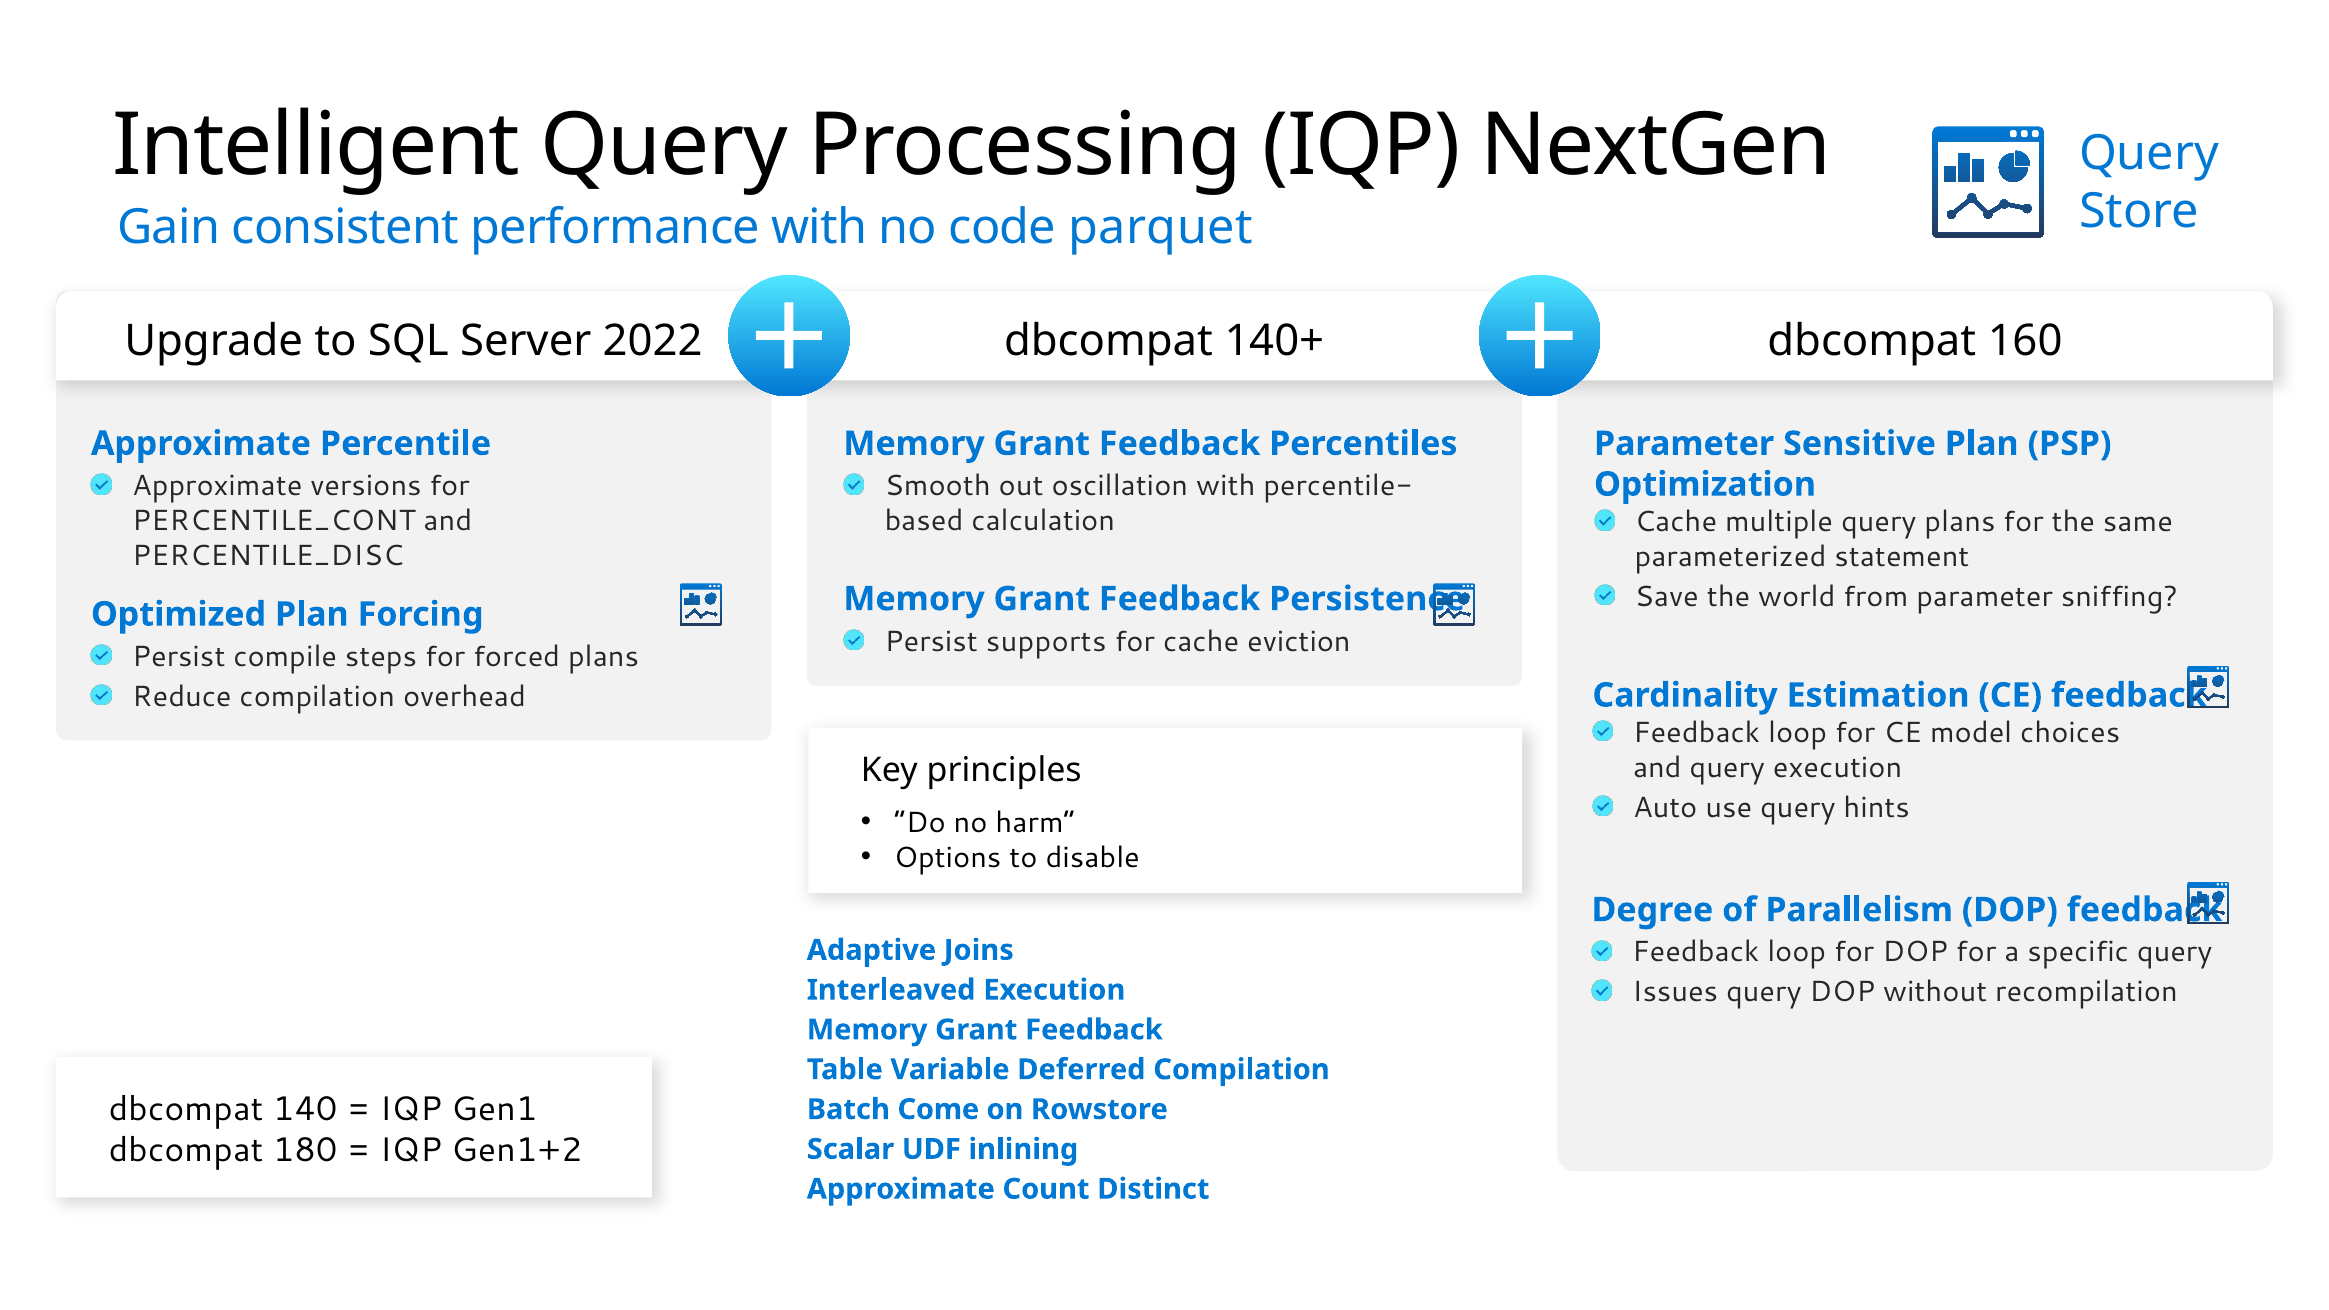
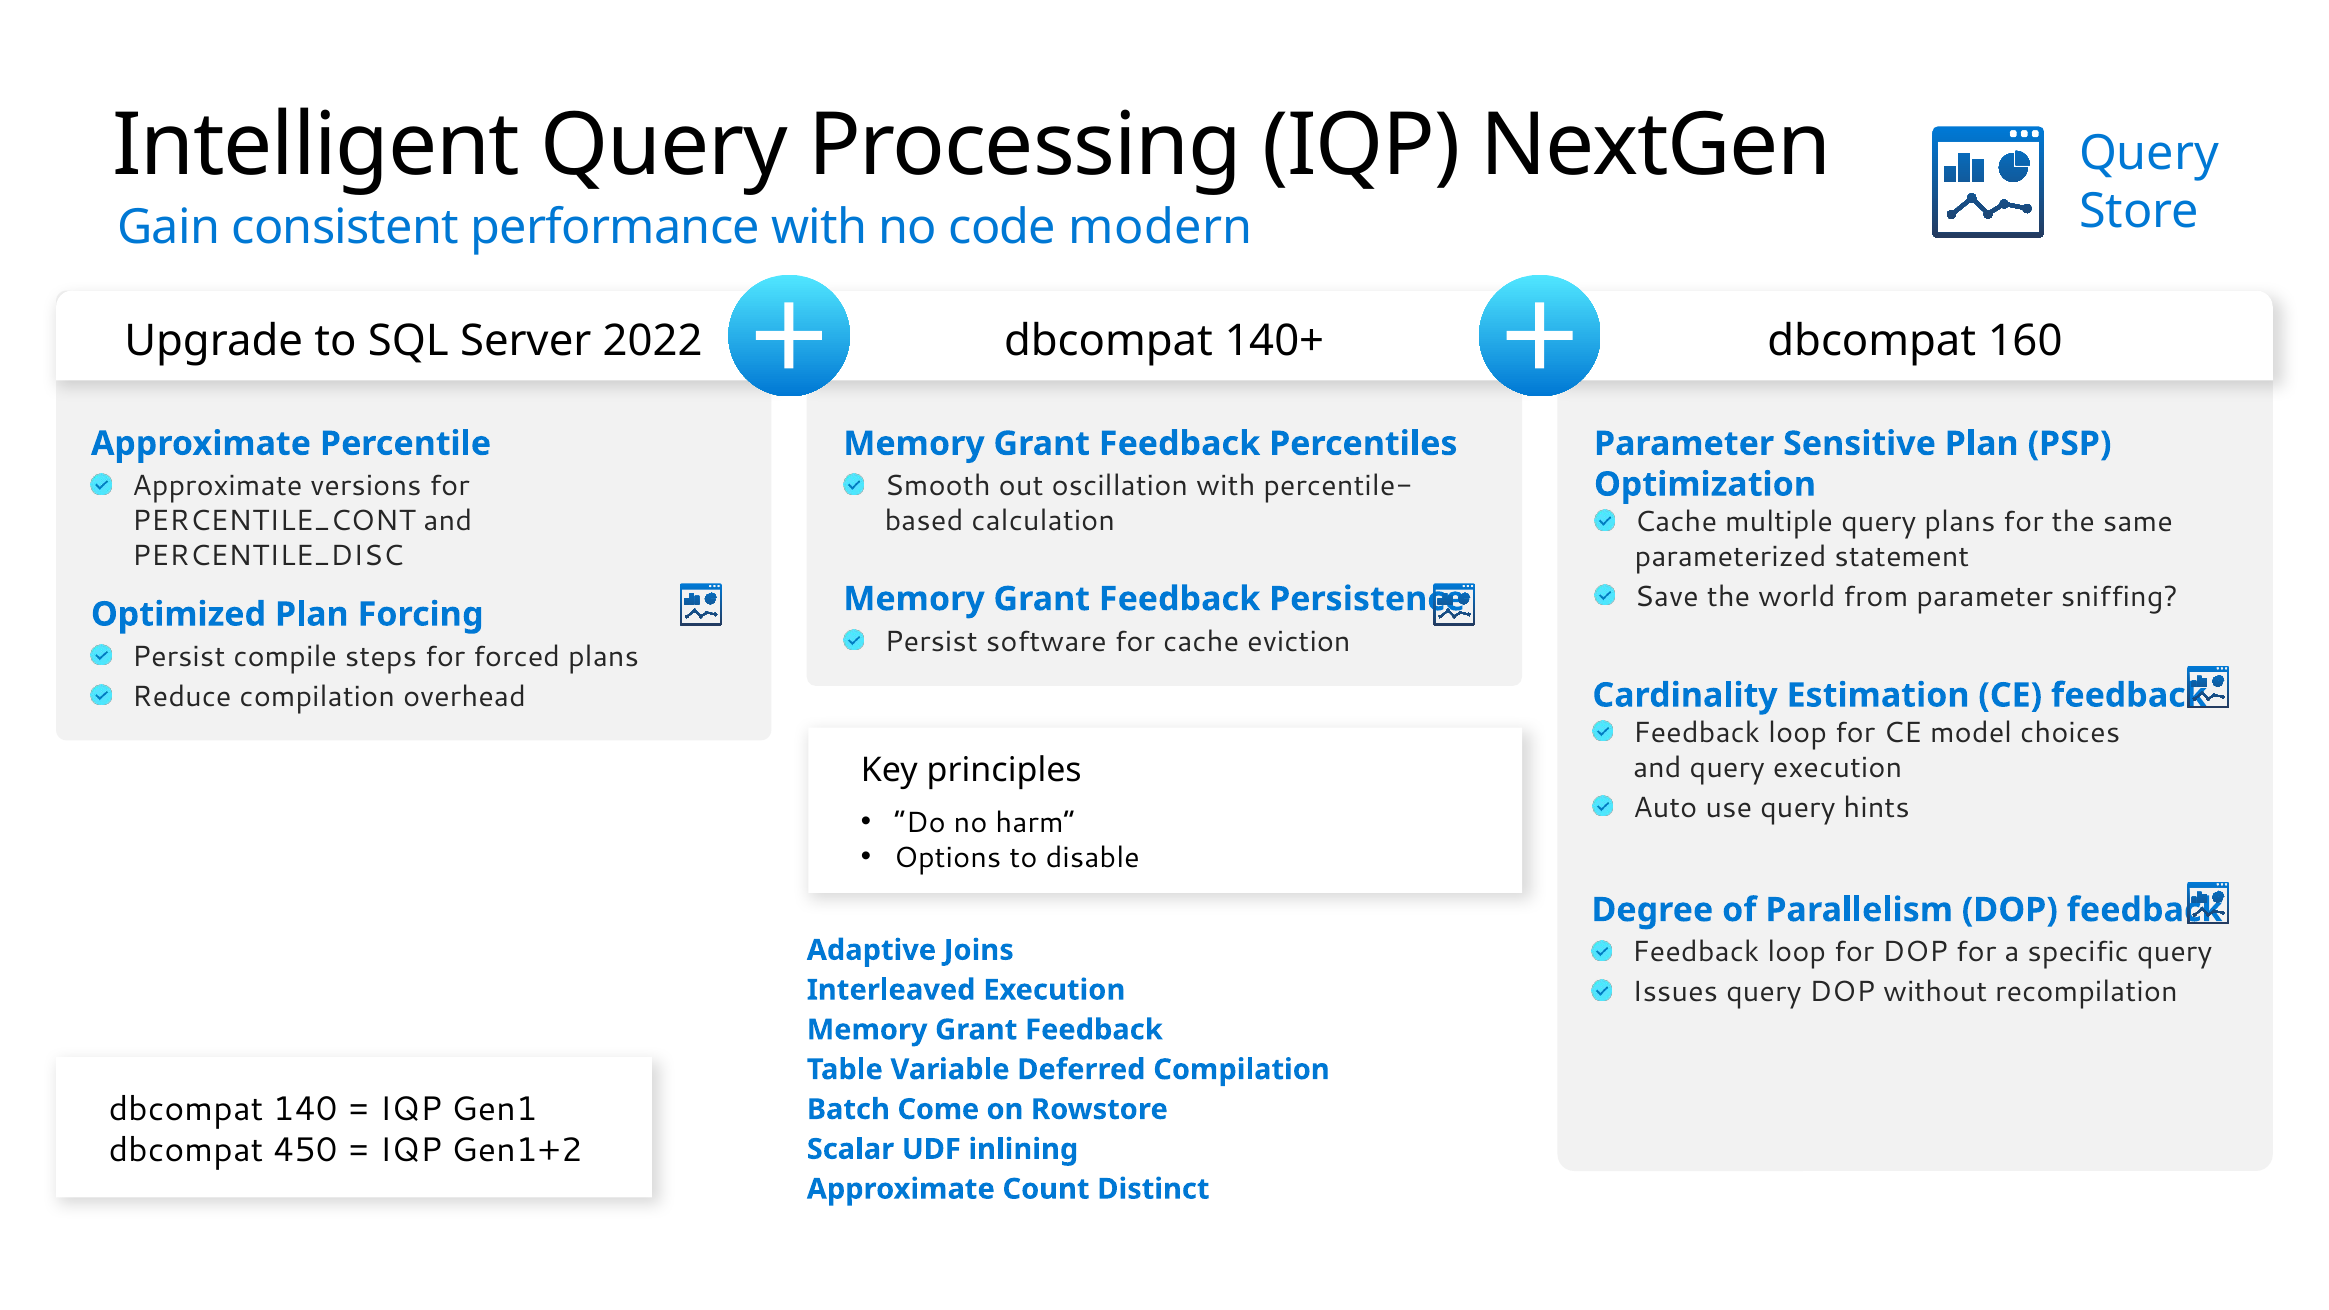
parquet: parquet -> modern (1161, 228)
supports: supports -> software (1046, 641)
180: 180 -> 450 (305, 1150)
